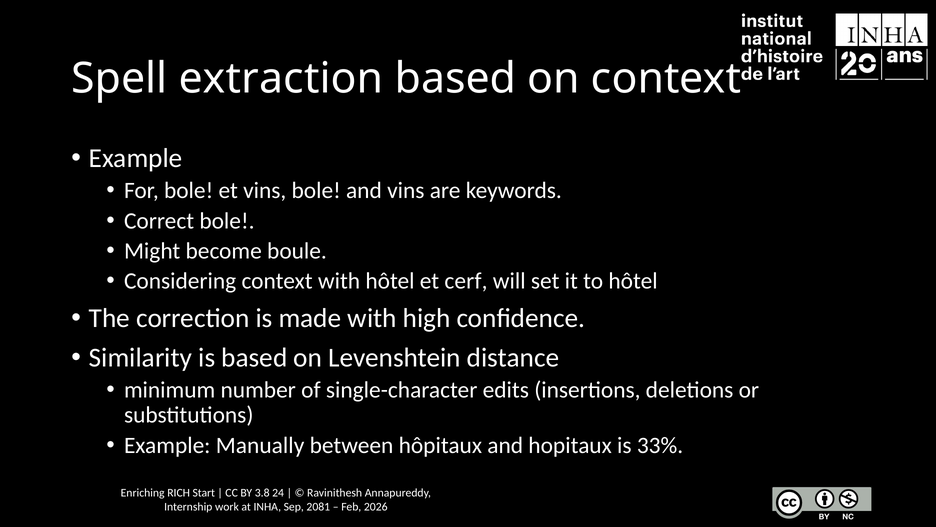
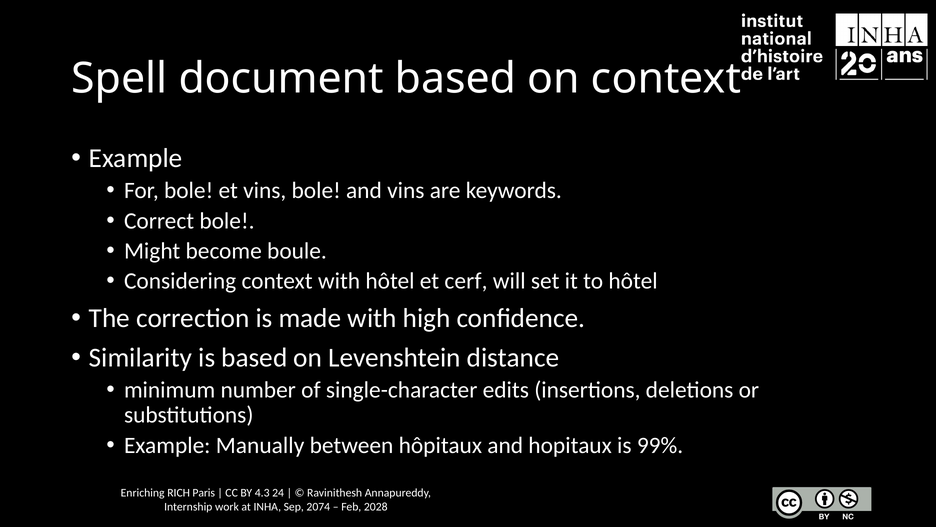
extraction: extraction -> document (281, 79)
33%: 33% -> 99% (660, 445)
Start: Start -> Paris (204, 492)
3.8: 3.8 -> 4.3 (262, 492)
2081: 2081 -> 2074 (318, 506)
2026: 2026 -> 2028 (376, 506)
